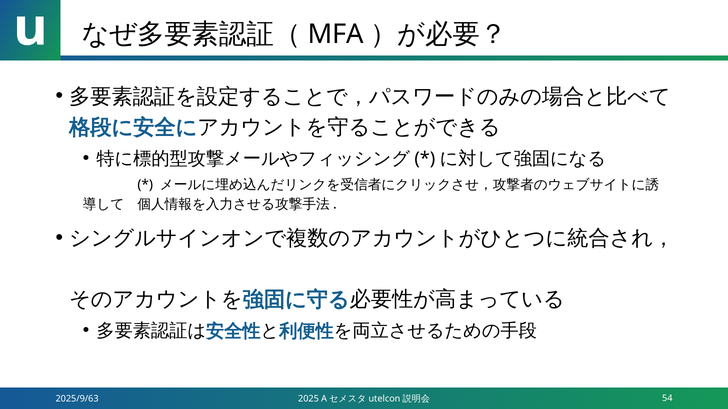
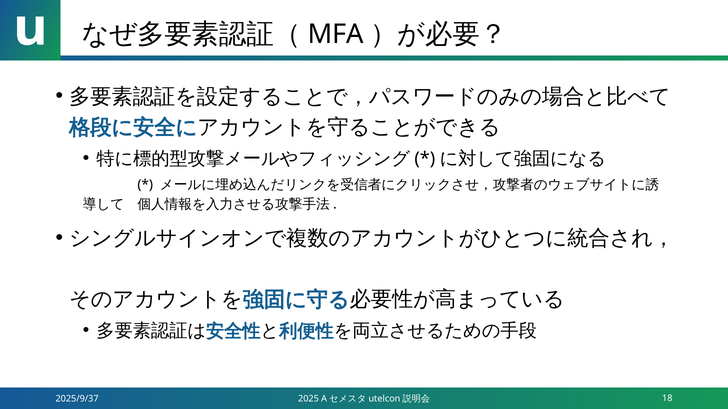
2025/9/63: 2025/9/63 -> 2025/9/37 (77, 399)
54: 54 -> 18 (667, 399)
